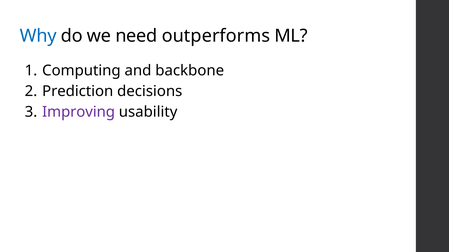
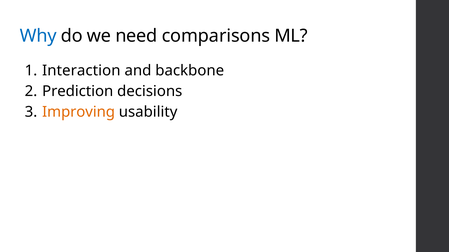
outperforms: outperforms -> comparisons (216, 36)
Computing: Computing -> Interaction (81, 71)
Improving colour: purple -> orange (79, 112)
